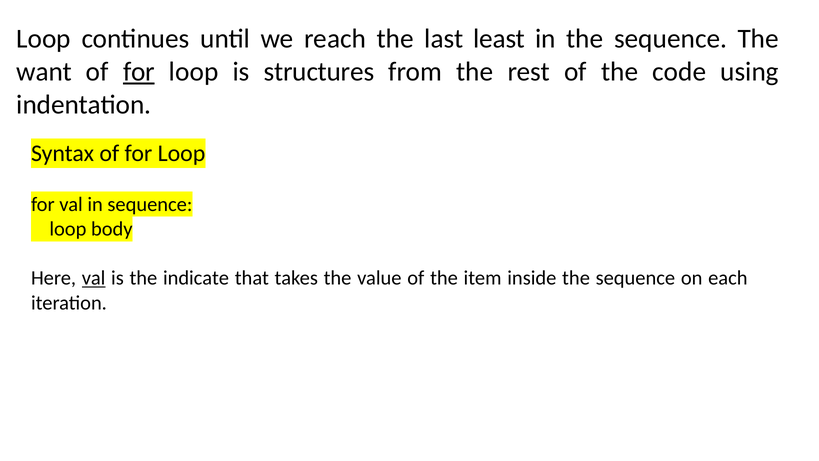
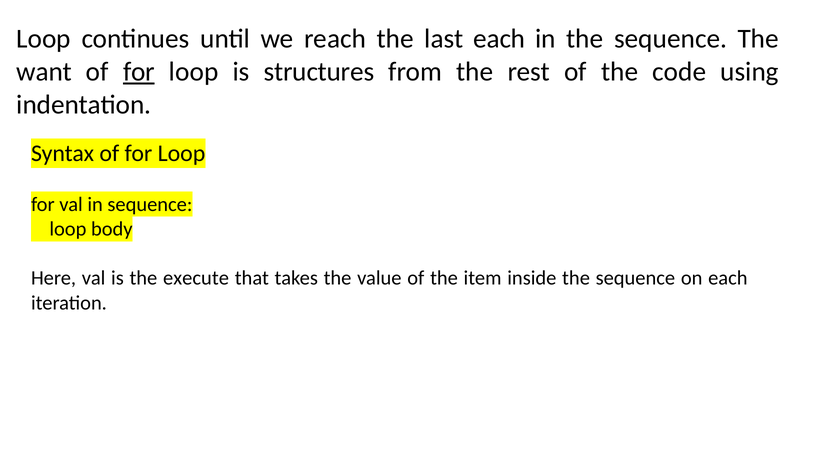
last least: least -> each (499, 39)
val underline: present -> none (94, 278)
indicate: indicate -> execute (196, 278)
